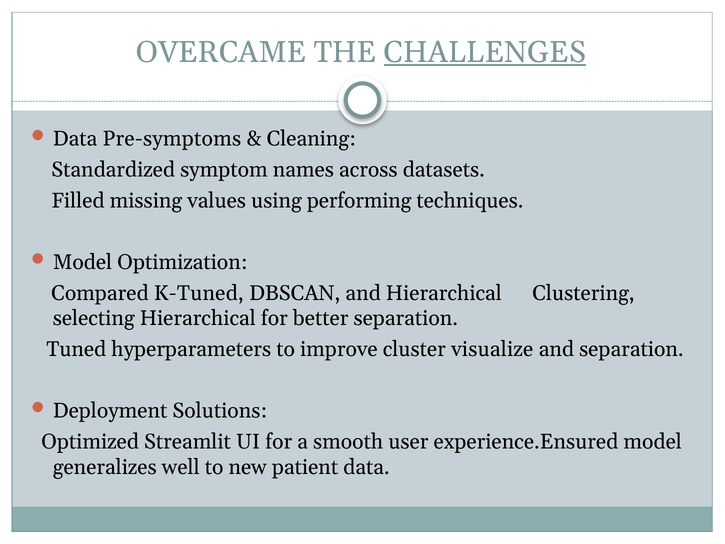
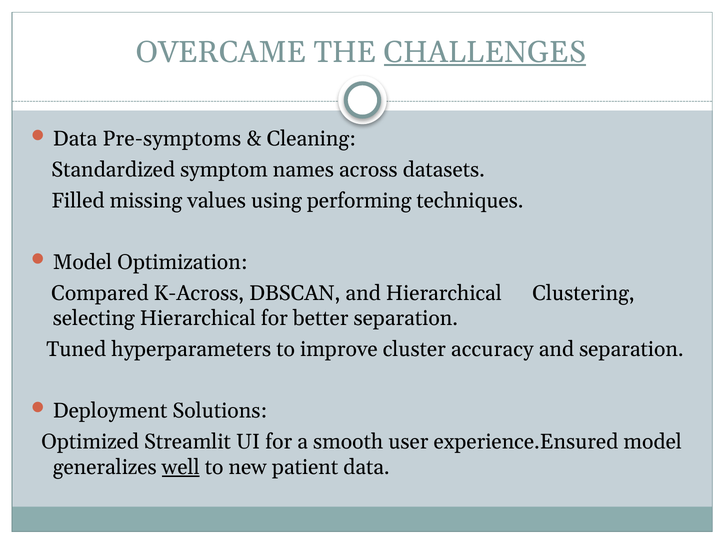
K-Tuned: K-Tuned -> K-Across (199, 293)
visualize: visualize -> accuracy (492, 349)
well underline: none -> present (181, 467)
